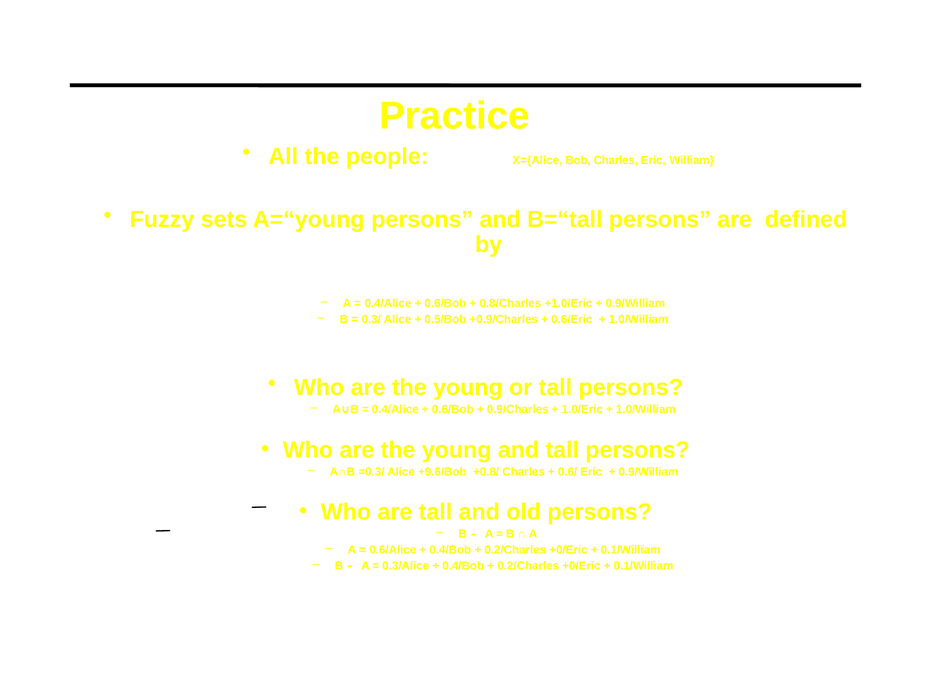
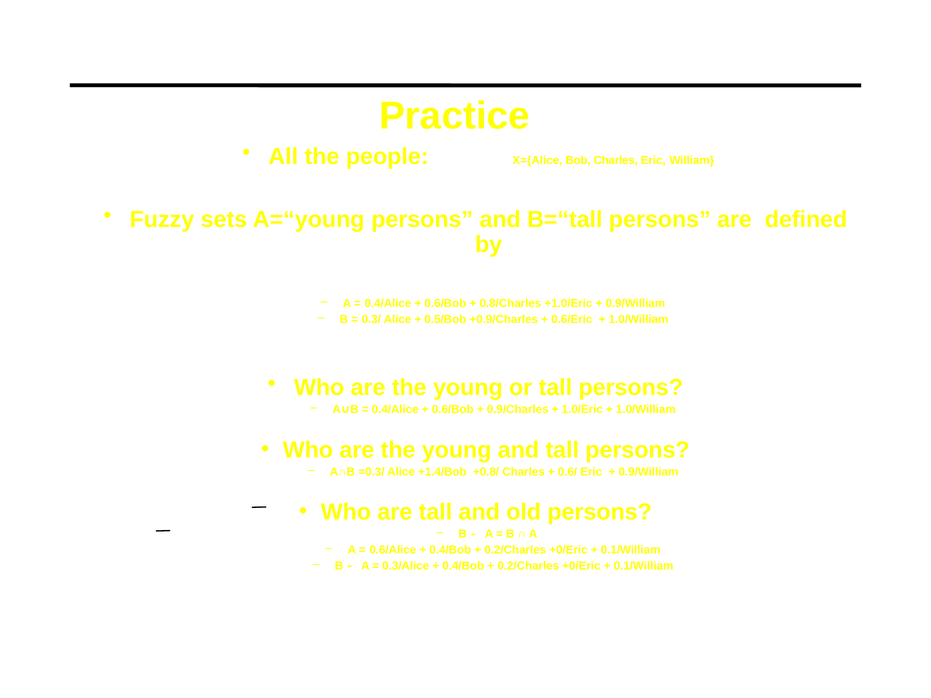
+9.6/Bob: +9.6/Bob -> +1.4/Bob (442, 472)
